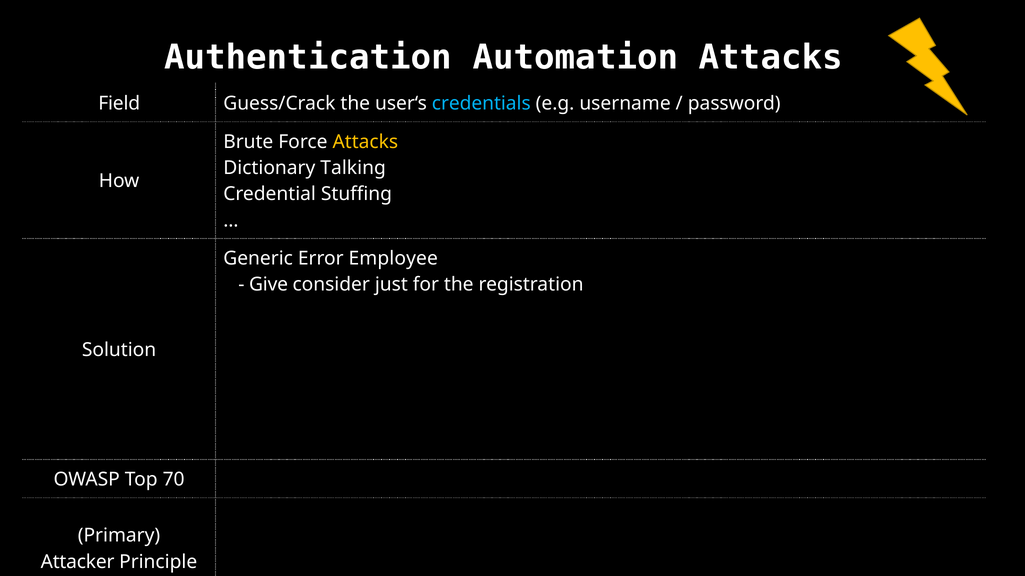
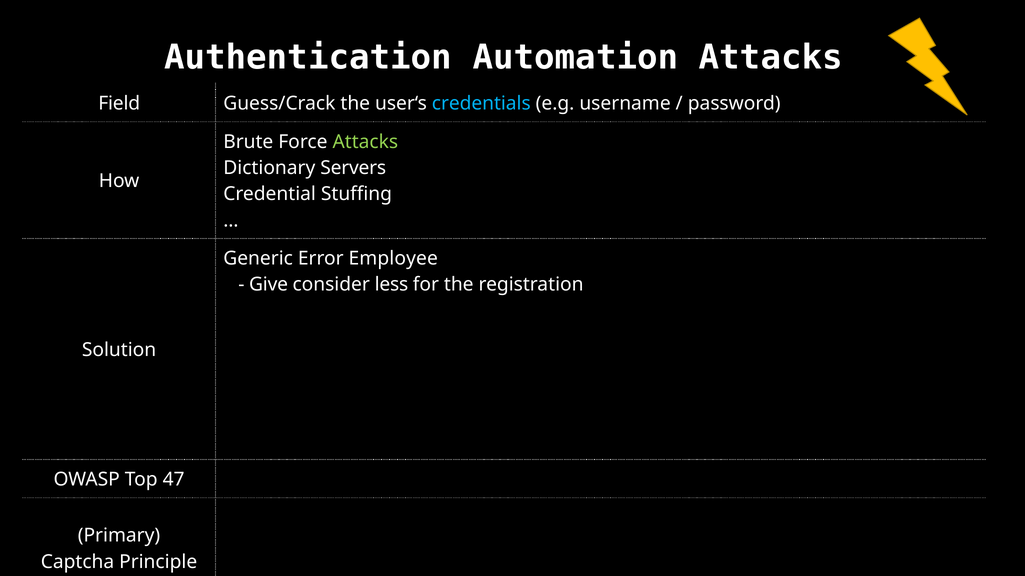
Attacks colour: yellow -> light green (365, 142)
Talking: Talking -> Servers (353, 168)
just: just -> less (391, 285)
70: 70 -> 47 (174, 480)
Attacker: Attacker -> Captcha (78, 562)
